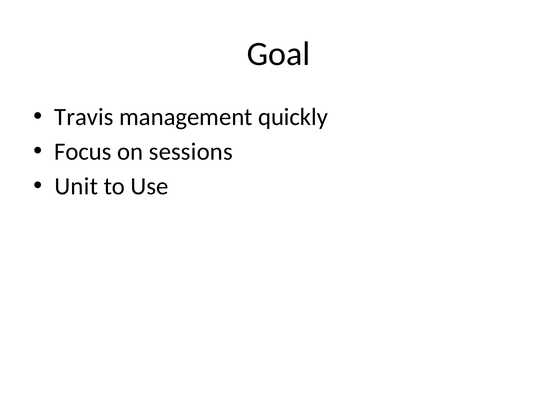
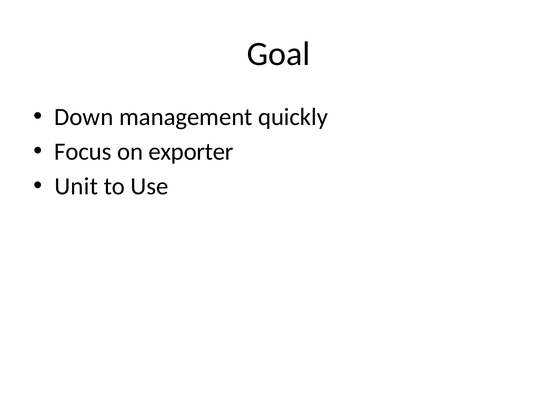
Travis: Travis -> Down (84, 117)
sessions: sessions -> exporter (191, 152)
